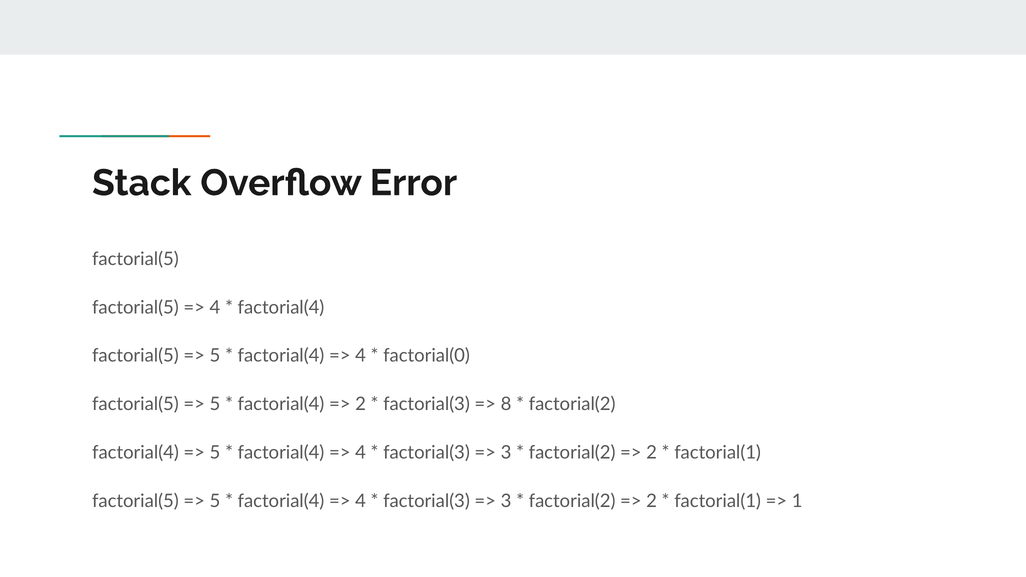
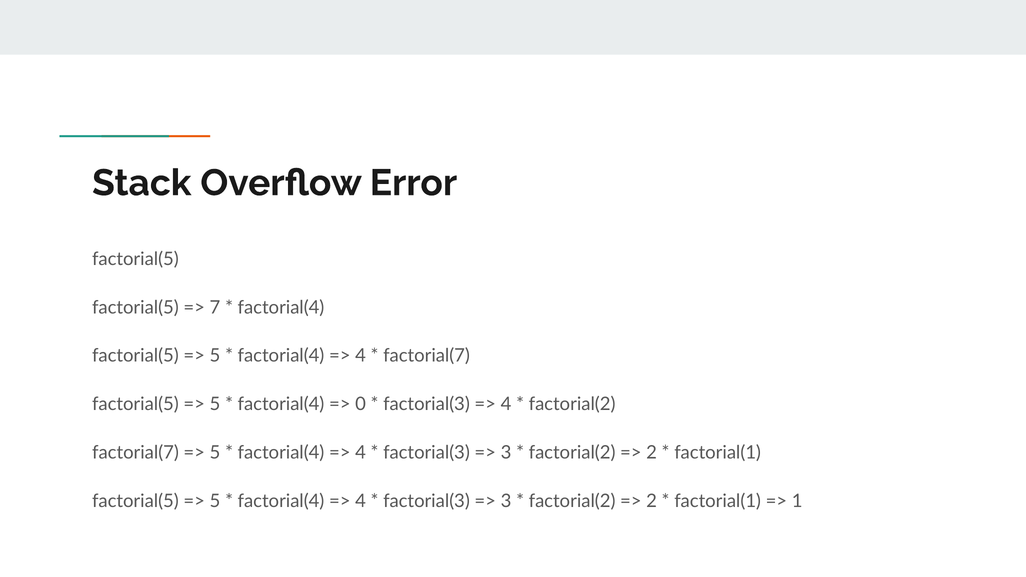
4: 4 -> 7 (215, 308)
factorial(0: factorial(0 -> factorial(7 (427, 356)
2: 2 -> 0 (361, 404)
8: 8 -> 4 (506, 404)
factorial(4: factorial(4 -> factorial(7 (135, 453)
